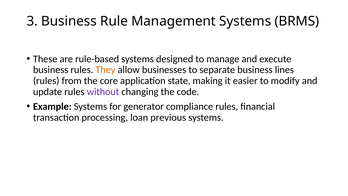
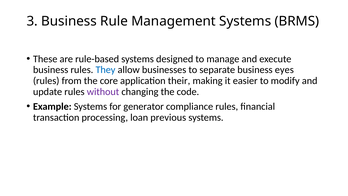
They colour: orange -> blue (105, 70)
lines: lines -> eyes (284, 70)
state: state -> their (179, 81)
